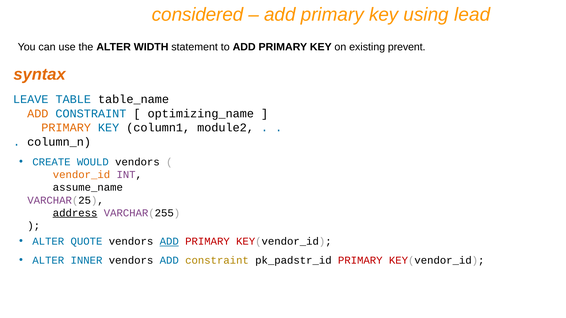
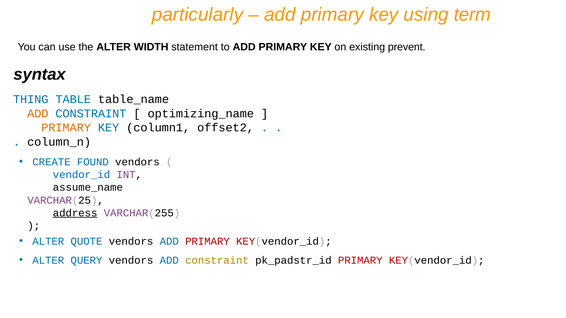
considered: considered -> particularly (198, 15)
lead: lead -> term (472, 15)
syntax colour: orange -> black (40, 74)
LEAVE: LEAVE -> THING (31, 100)
module2: module2 -> offset2 (226, 128)
WOULD: WOULD -> FOUND (93, 162)
vendor_id colour: orange -> blue (81, 175)
ADD underline: present -> none (169, 242)
INNER: INNER -> QUERY (86, 261)
